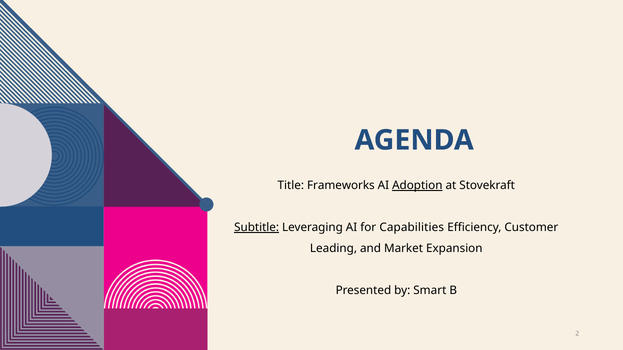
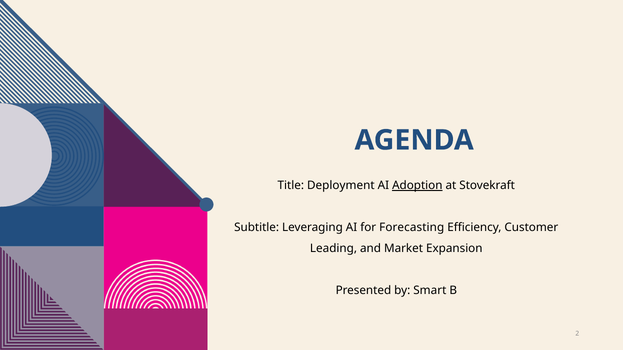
Frameworks: Frameworks -> Deployment (341, 186)
Subtitle underline: present -> none (257, 228)
Capabilities: Capabilities -> Forecasting (412, 228)
